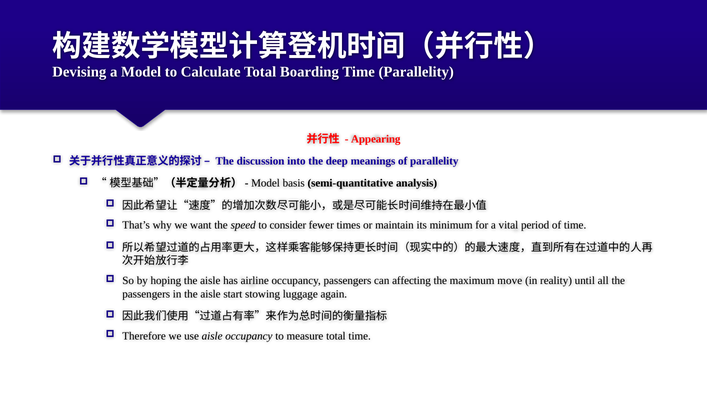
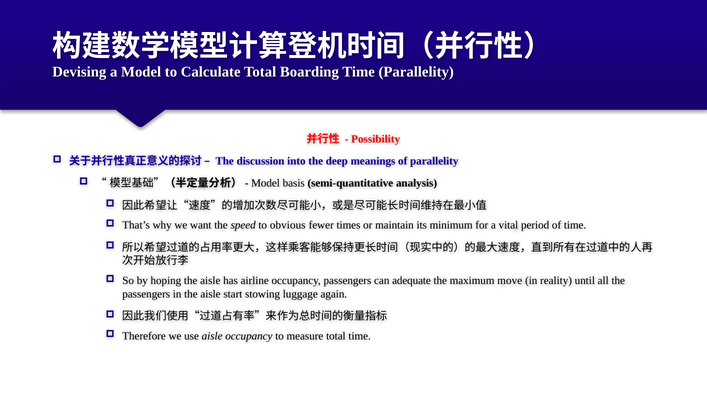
Appearing: Appearing -> Possibility (376, 139)
consider: consider -> obvious (288, 225)
affecting: affecting -> adequate (411, 280)
